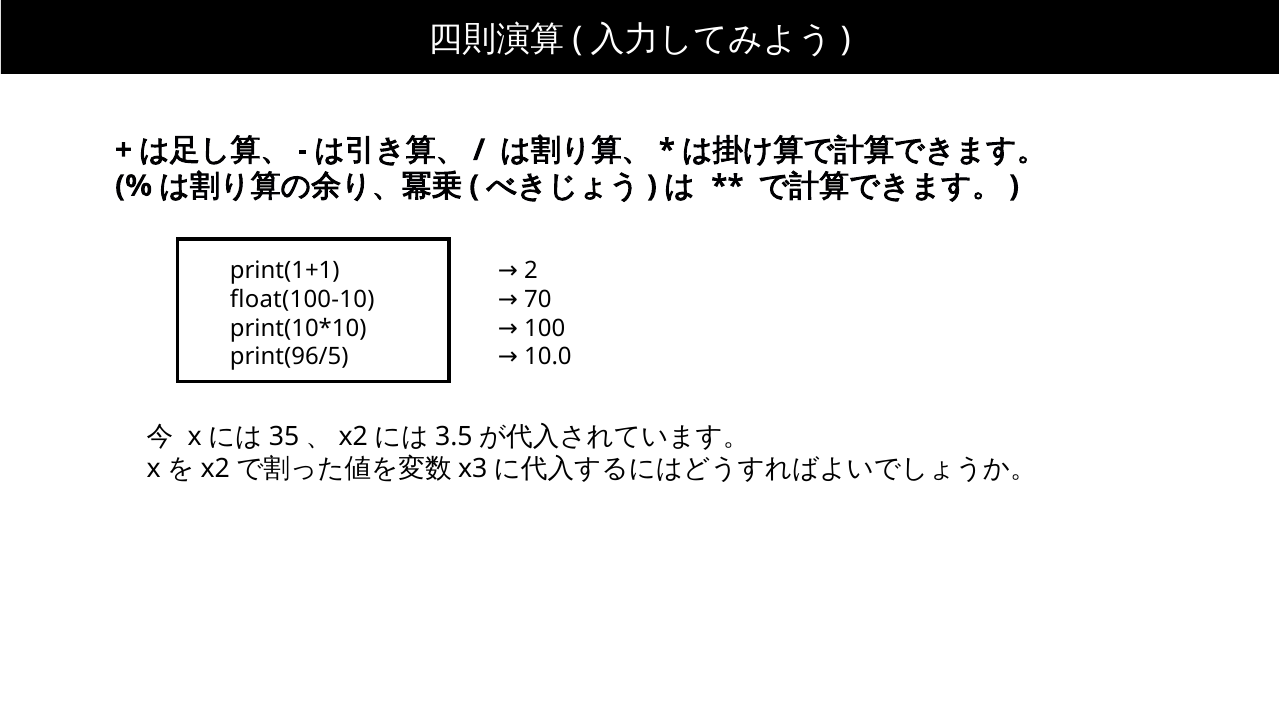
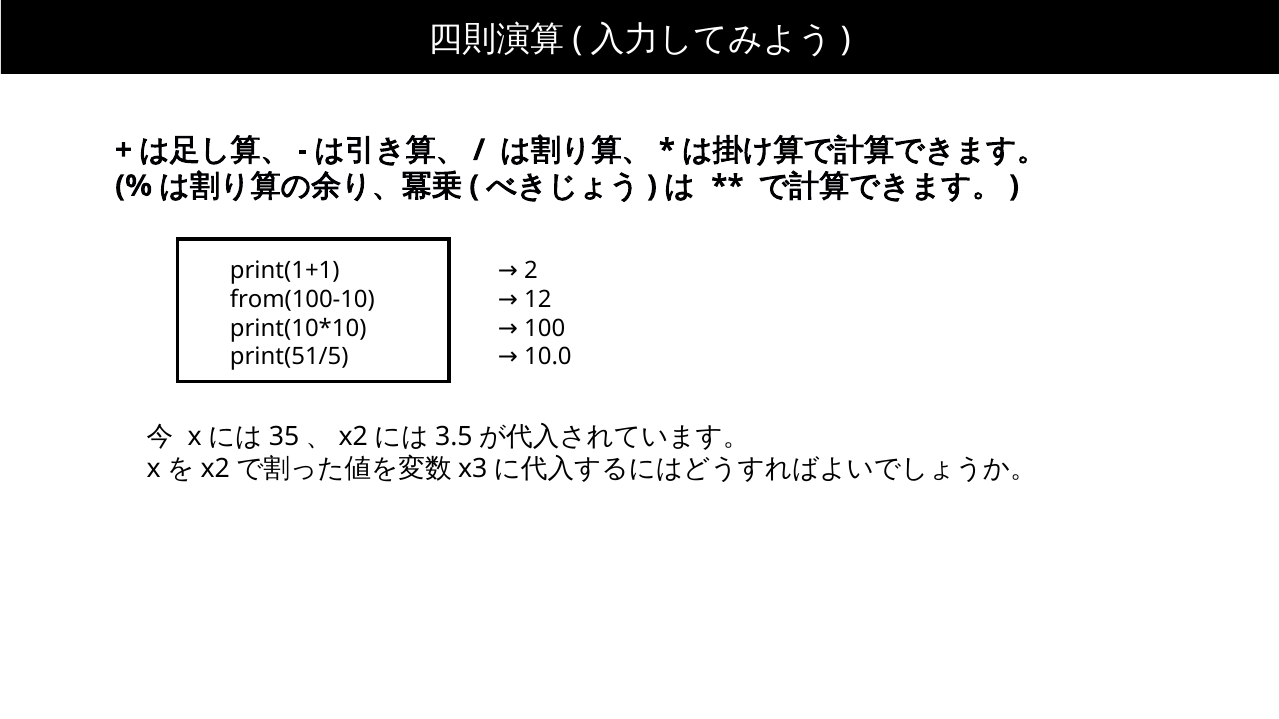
70: 70 -> 12 (538, 300)
float(100-10: float(100-10 -> from(100-10 (302, 300)
print(96/5: print(96/5 -> print(51/5 (289, 357)
